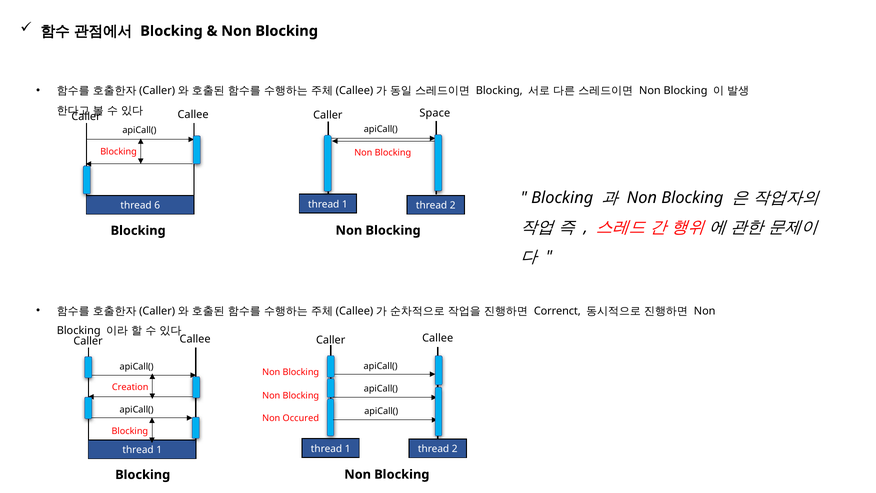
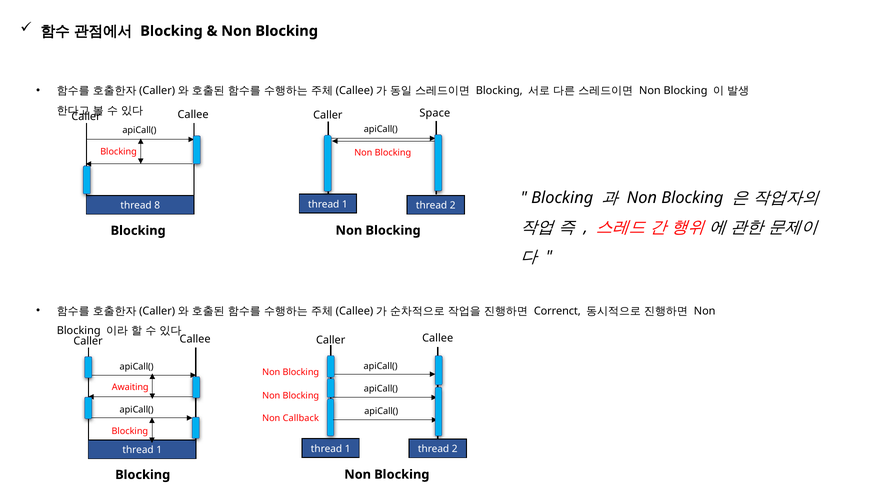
6: 6 -> 8 (157, 205)
Creation: Creation -> Awaiting (130, 387)
Occured: Occured -> Callback (301, 418)
